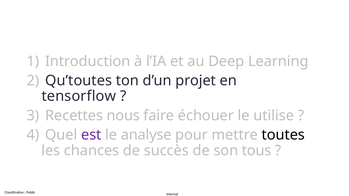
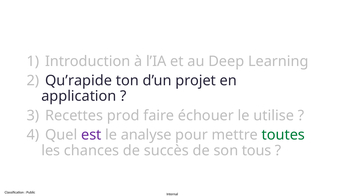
Qu’toutes: Qu’toutes -> Qu’rapide (79, 81)
tensorflow: tensorflow -> application (79, 96)
nous: nous -> prod (123, 116)
toutes colour: black -> green (283, 135)
